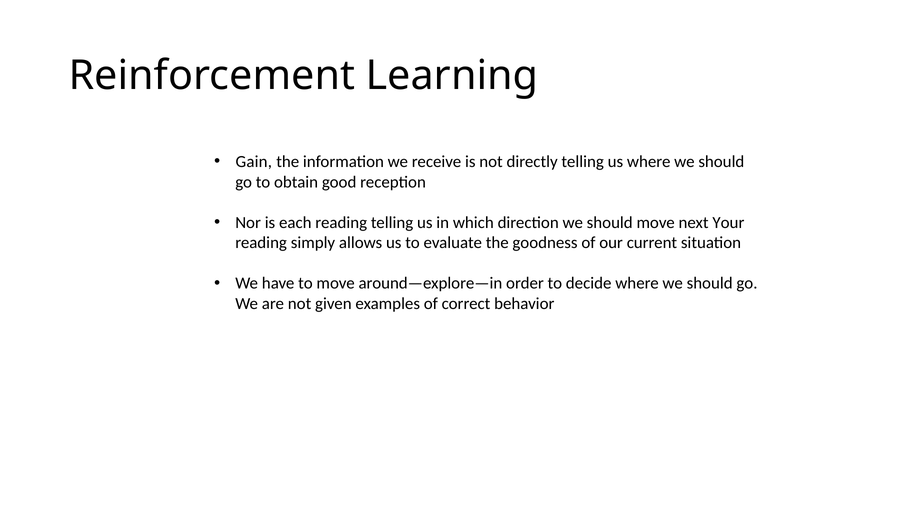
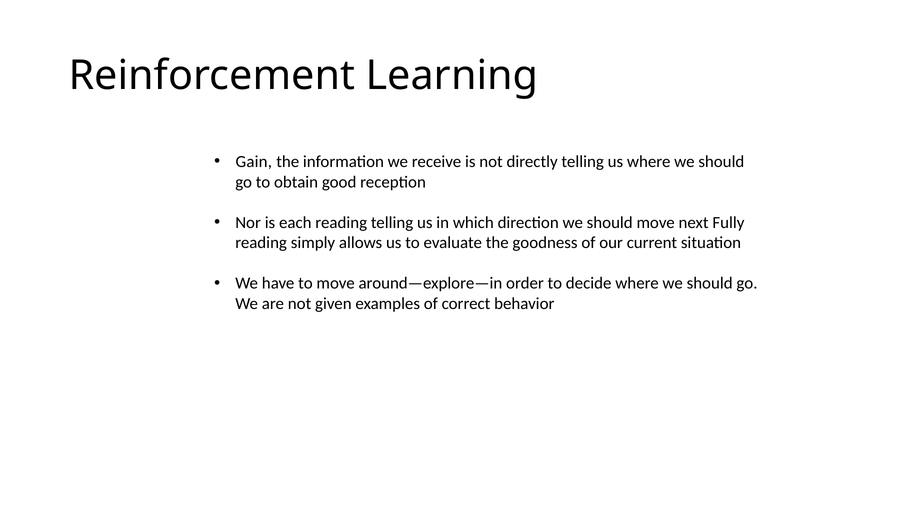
Your: Your -> Fully (728, 223)
